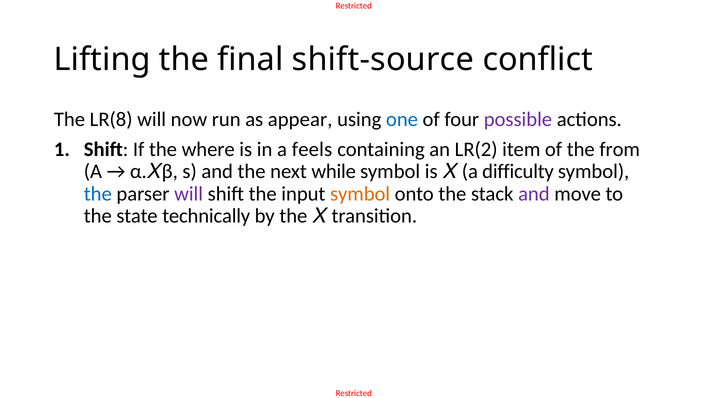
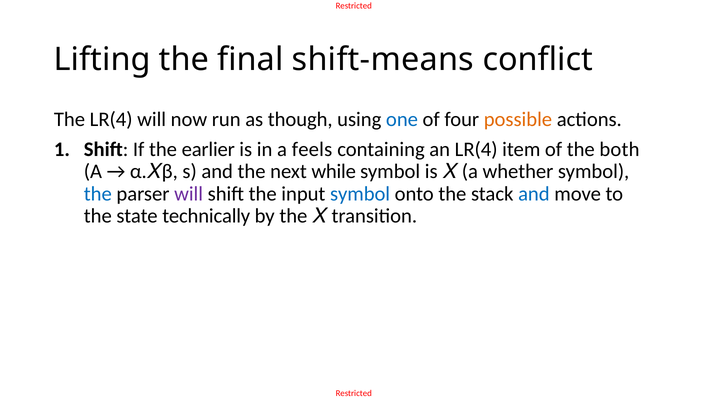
shift-source: shift-source -> shift-means (383, 59)
The LR(8: LR(8 -> LR(4 (111, 120)
appear: appear -> though (300, 120)
possible colour: purple -> orange (518, 120)
where: where -> earlier (208, 149)
an LR(2: LR(2 -> LR(4 (476, 149)
from: from -> both (619, 149)
difficulty: difficulty -> whether (518, 172)
symbol colour: orange -> blue (360, 194)
and colour: purple -> blue (534, 194)
